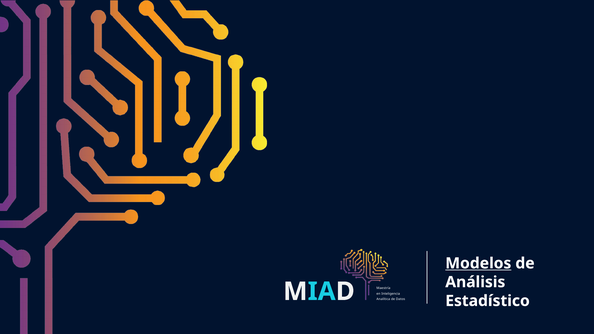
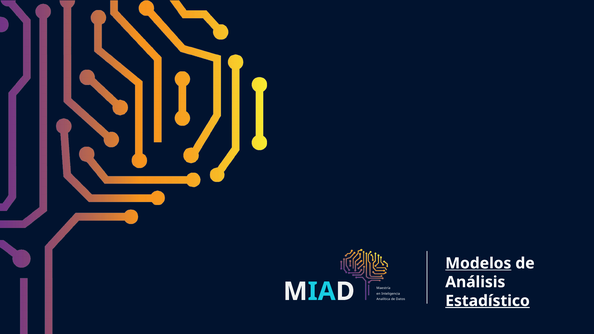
Estadístico underline: none -> present (488, 301)
